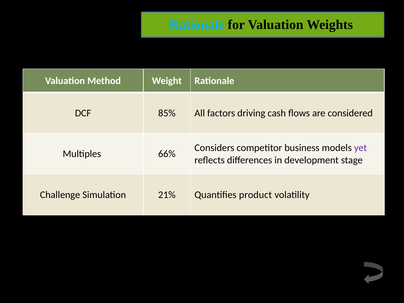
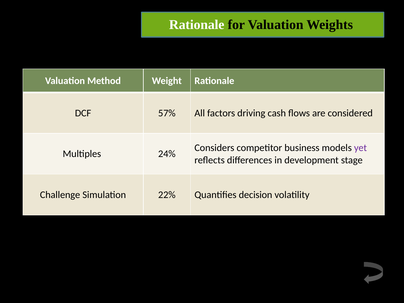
Rationale colour: light blue -> white (197, 25)
85%: 85% -> 57% (167, 113)
66%: 66% -> 24% (167, 154)
21%: 21% -> 22% (167, 195)
product: product -> decision (256, 195)
